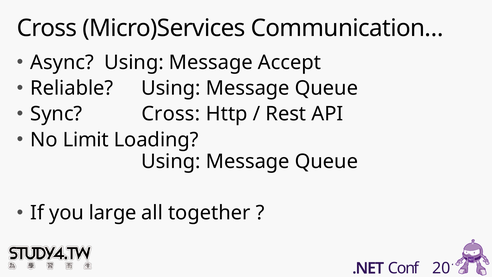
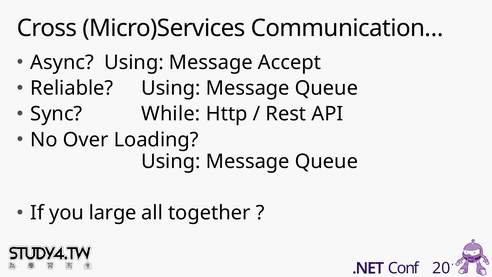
Sync Cross: Cross -> While (171, 114)
Limit: Limit -> Over (86, 140)
